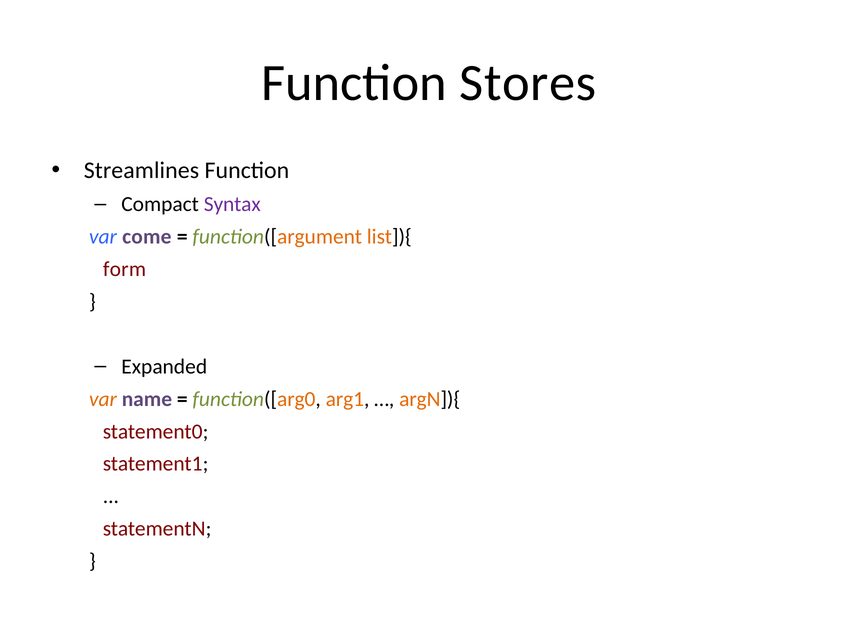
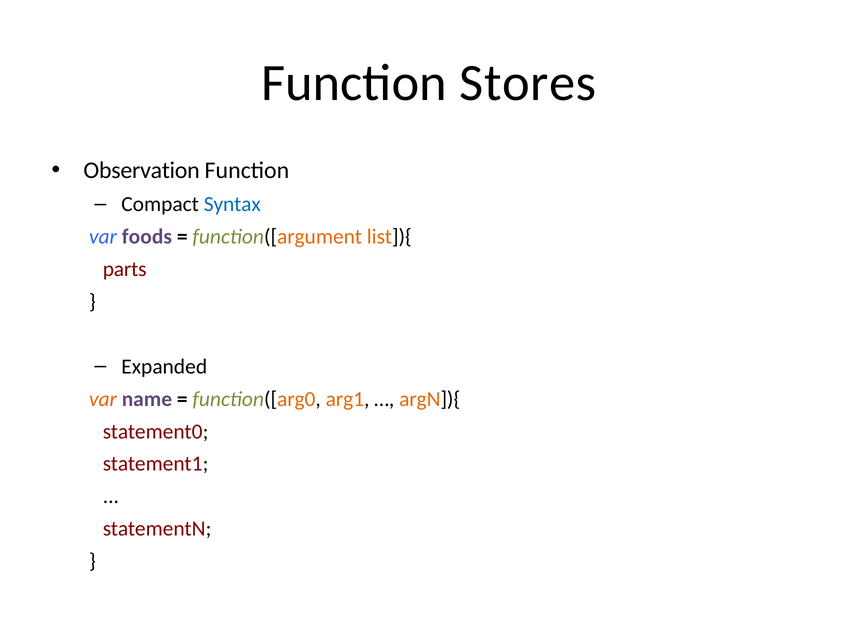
Streamlines: Streamlines -> Observation (142, 171)
Syntax colour: purple -> blue (232, 204)
come: come -> foods (147, 237)
form: form -> parts (125, 269)
